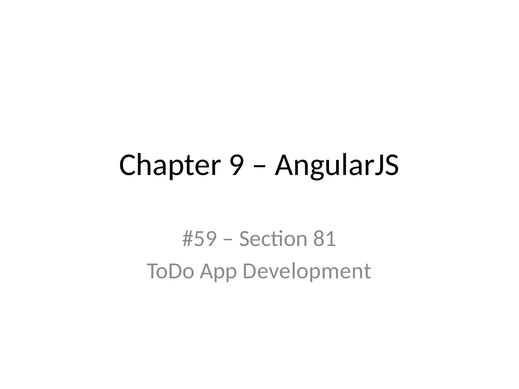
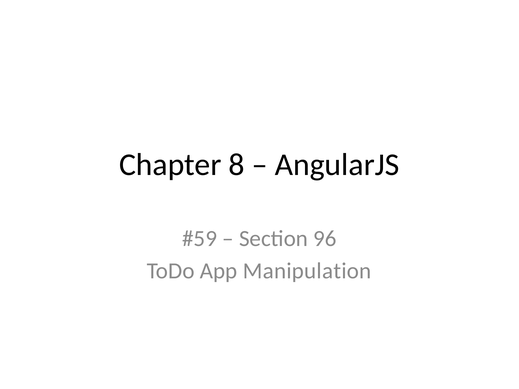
9: 9 -> 8 (237, 165)
81: 81 -> 96 (325, 239)
Development: Development -> Manipulation (307, 271)
